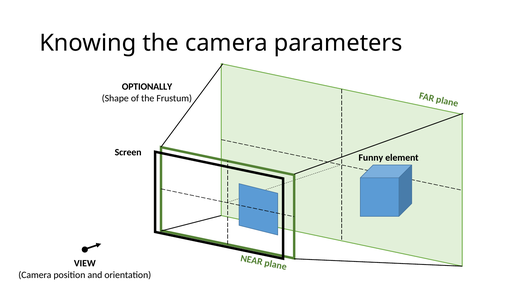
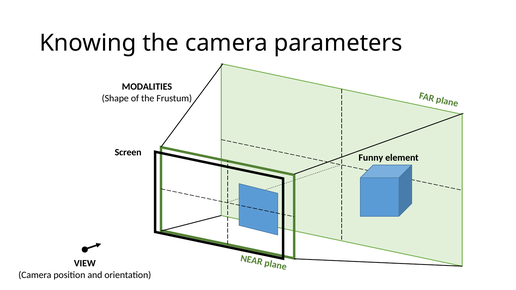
OPTIONALLY: OPTIONALLY -> MODALITIES (147, 87)
